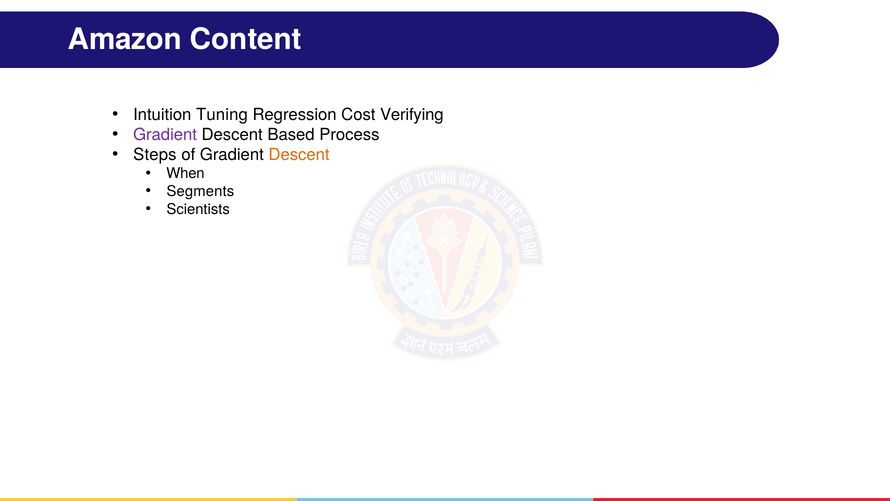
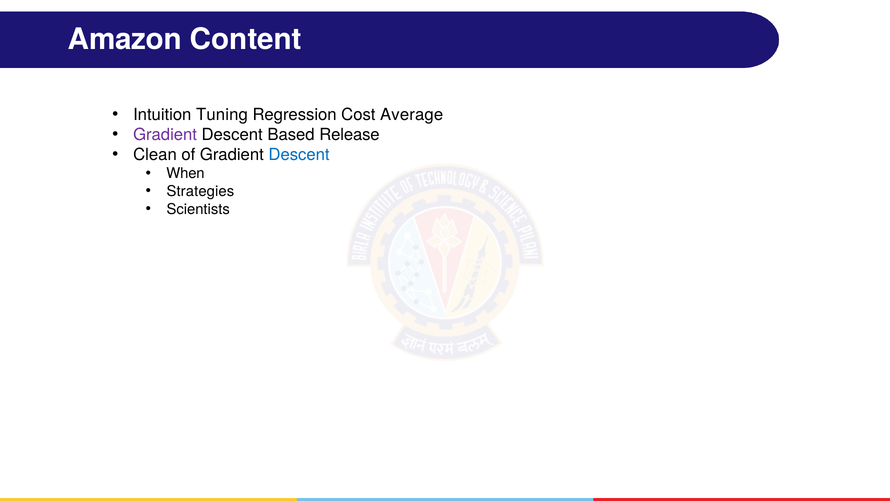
Verifying: Verifying -> Average (412, 115)
Process: Process -> Release (349, 135)
Steps: Steps -> Clean (155, 155)
Descent colour: orange -> blue (299, 155)
Segments: Segments -> Strategies (200, 191)
